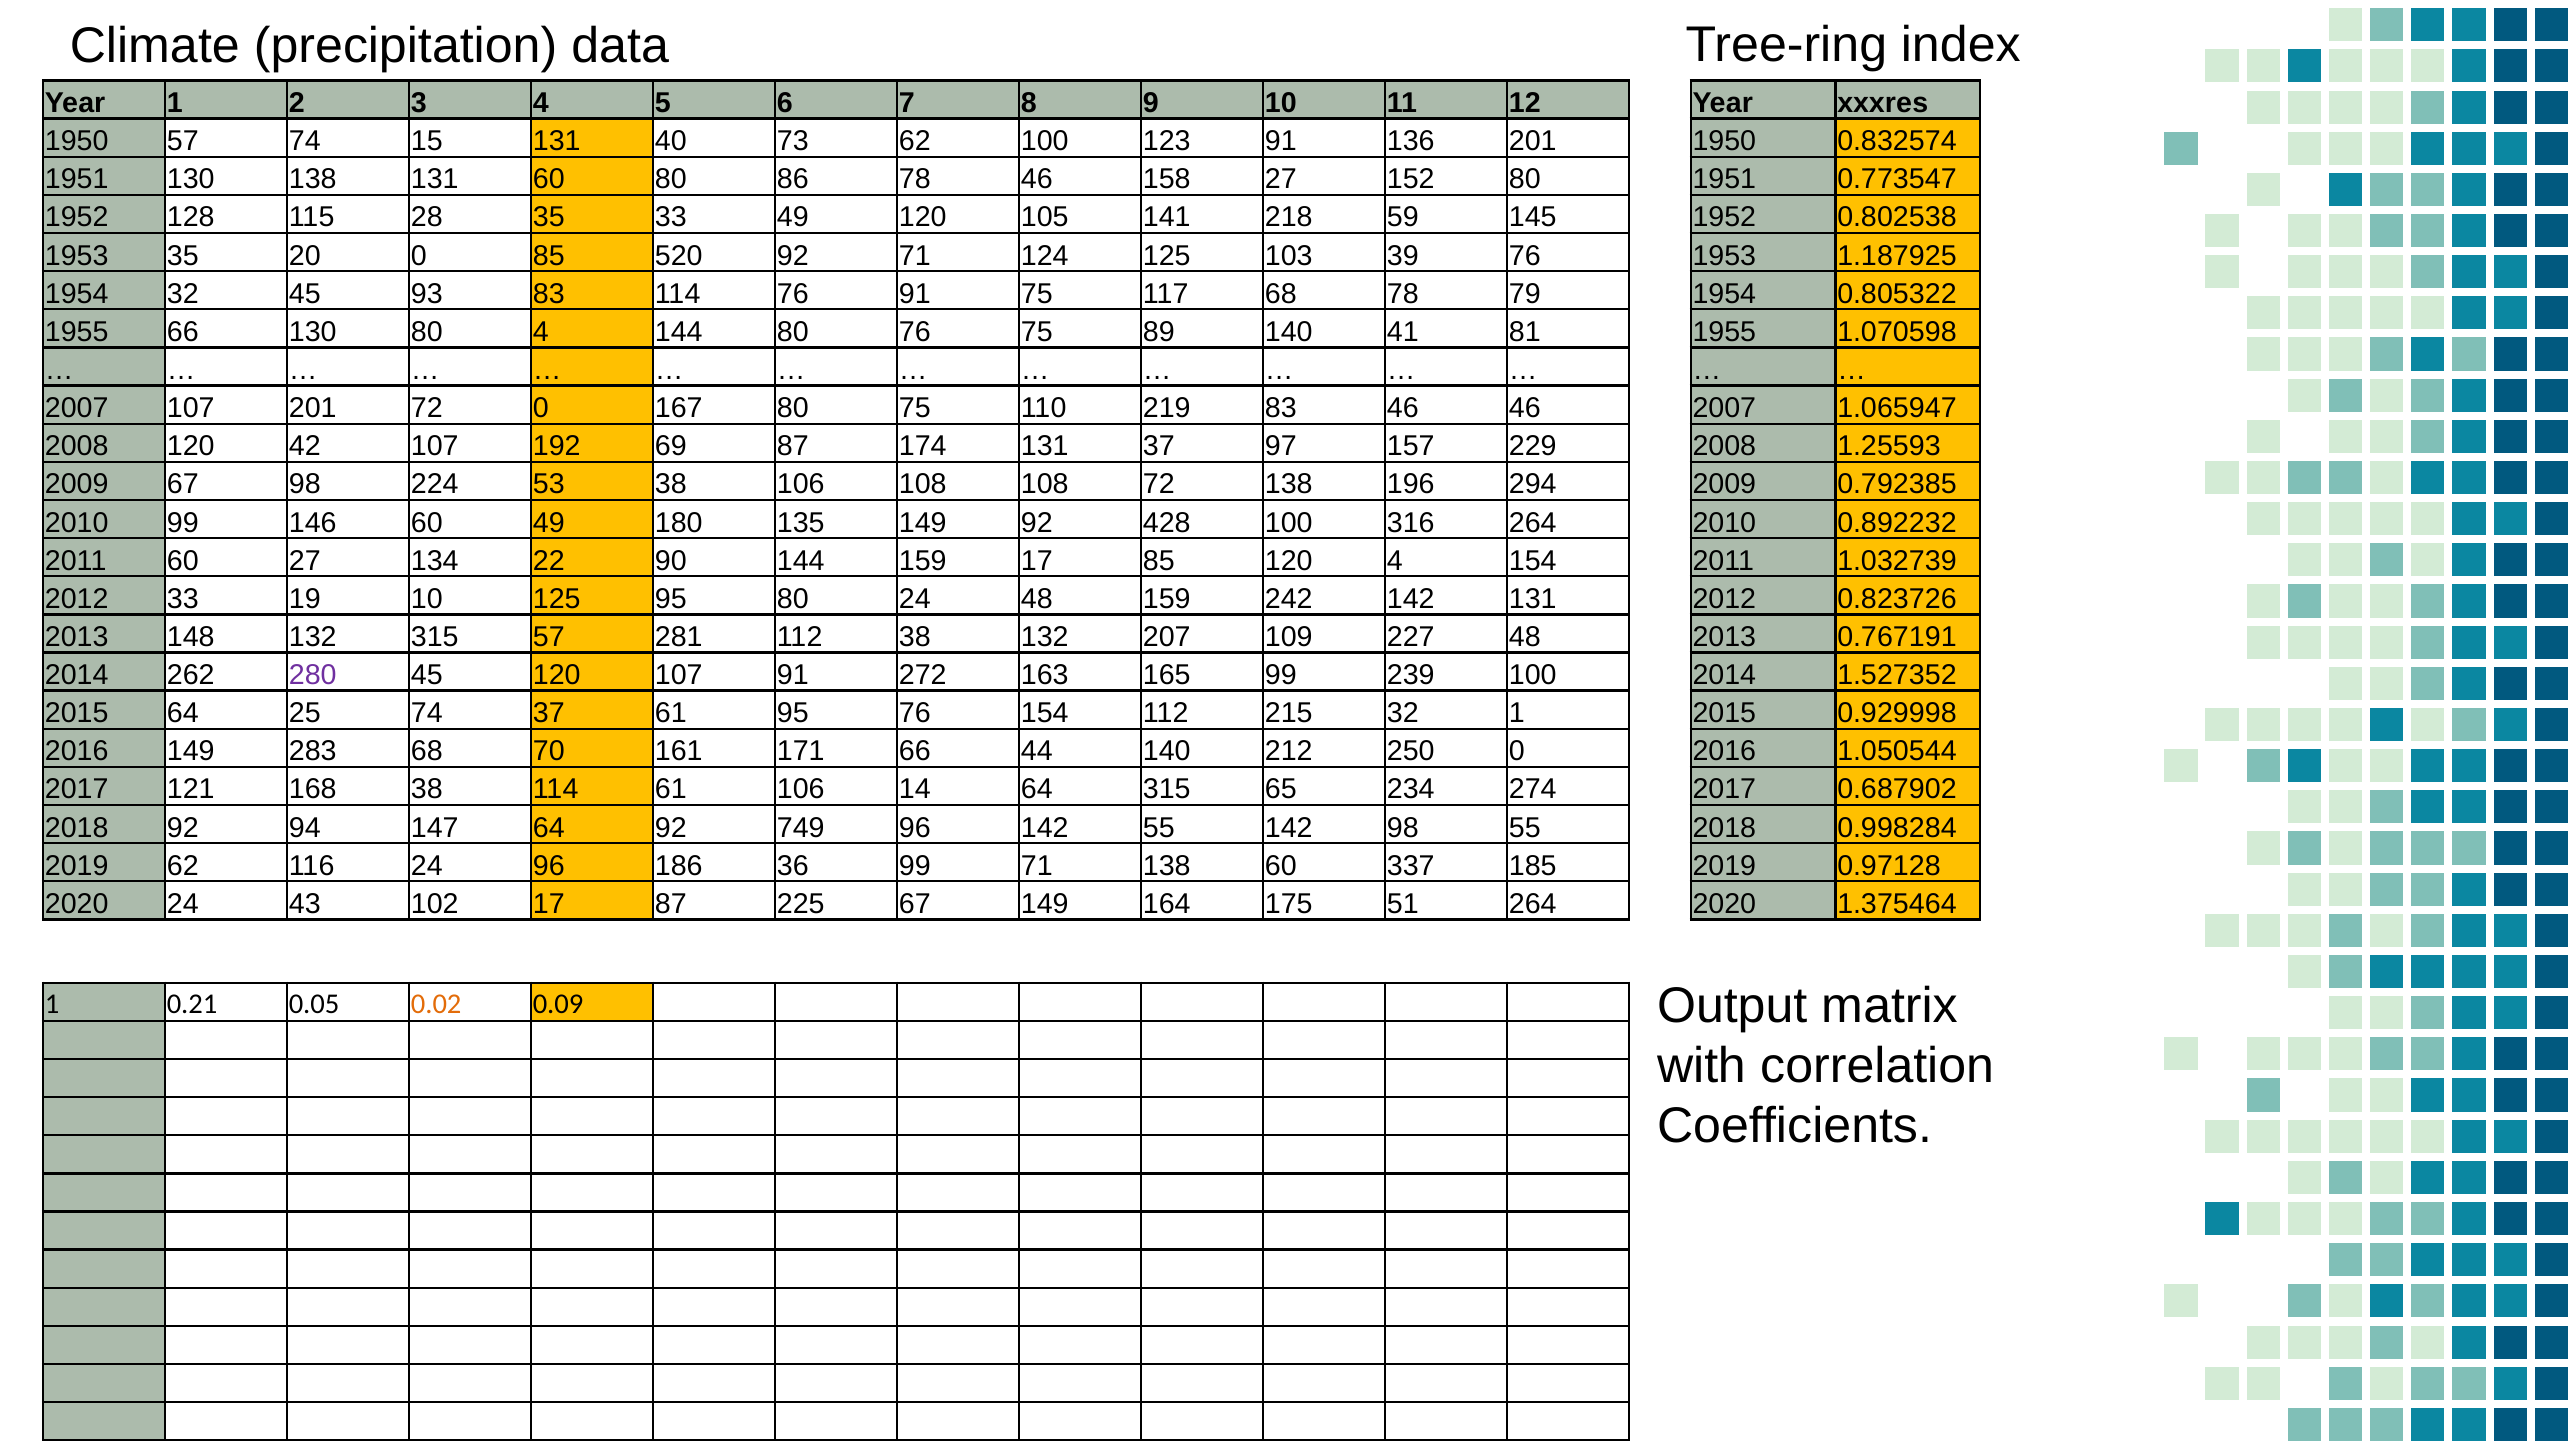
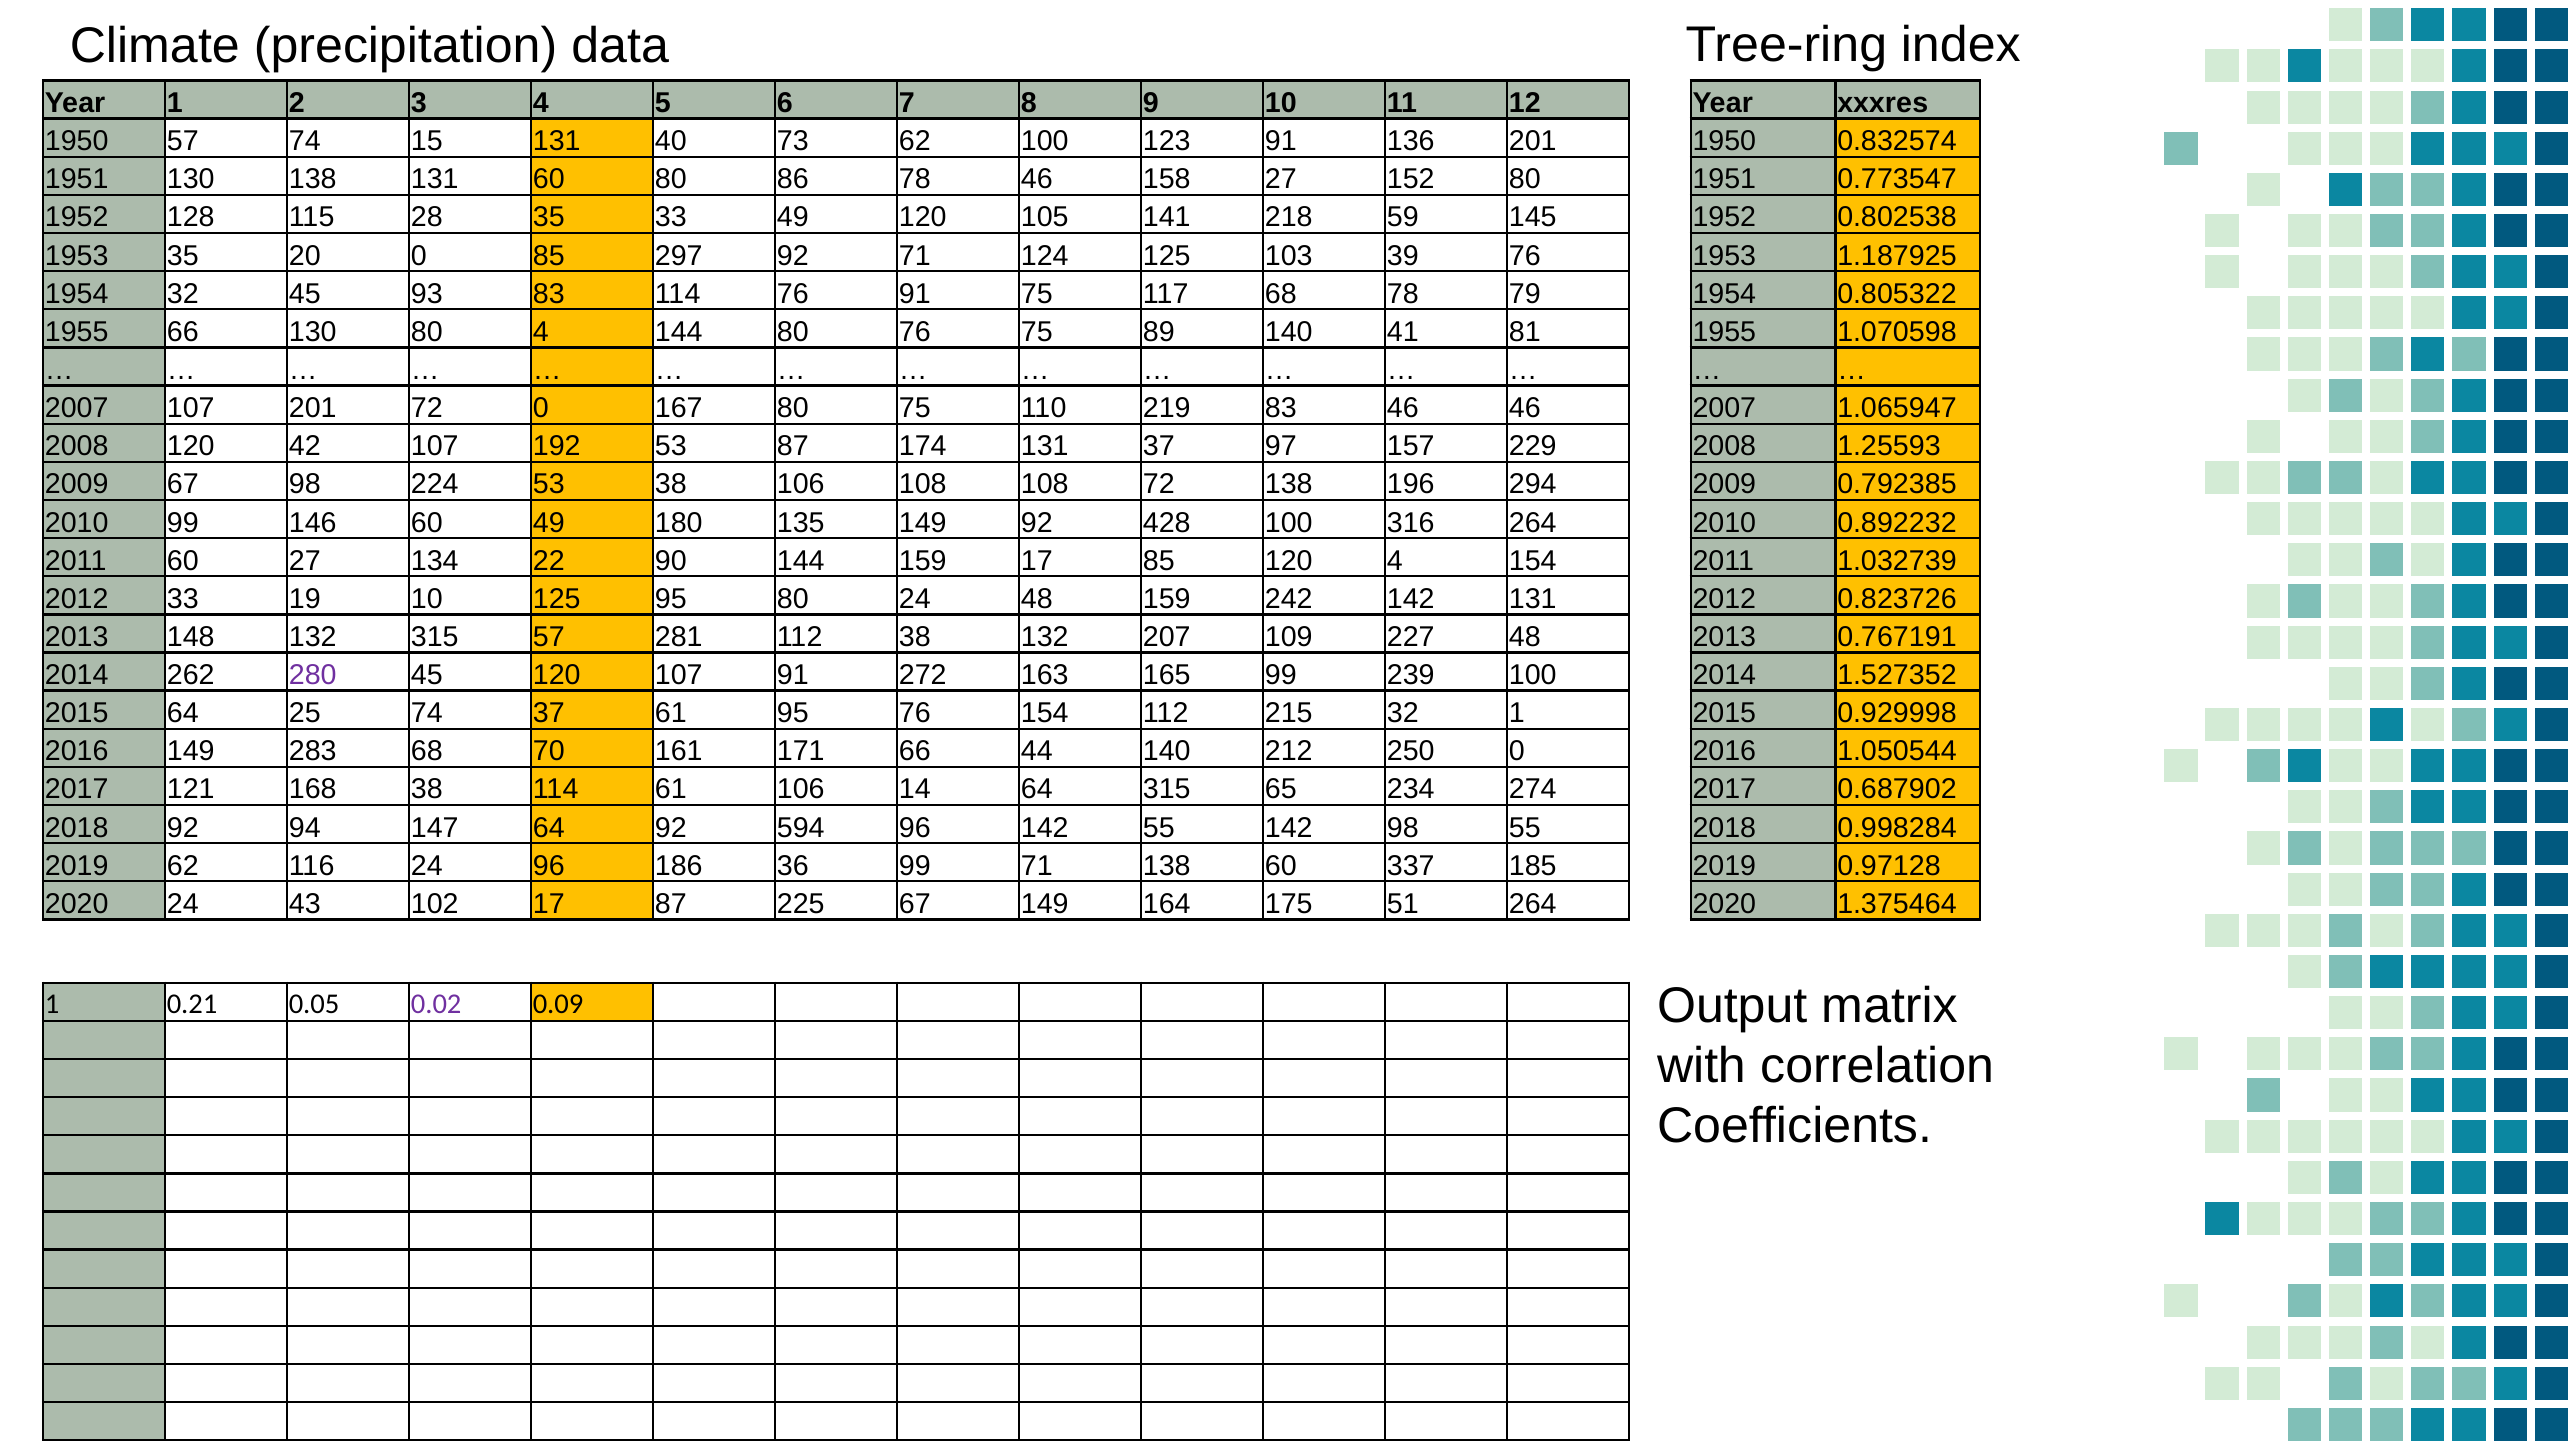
520: 520 -> 297 (679, 256)
192 69: 69 -> 53 (671, 446)
749: 749 -> 594 (801, 828)
0.02 colour: orange -> purple (436, 1004)
